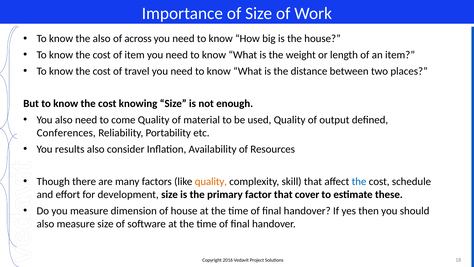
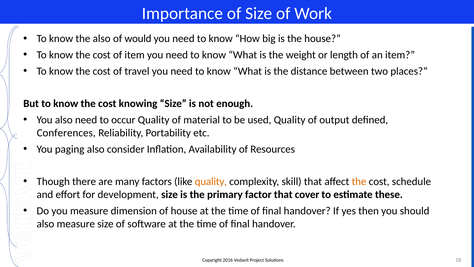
across: across -> would (138, 39)
come: come -> occur (123, 120)
results: results -> paging (70, 149)
the colour: blue -> orange (359, 181)
